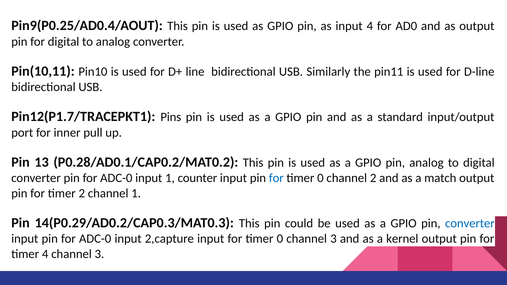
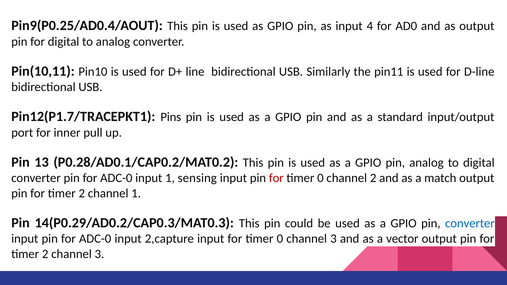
counter: counter -> sensing (197, 178)
for colour: blue -> red (276, 178)
kernel: kernel -> vector (402, 239)
4: 4 -> 2 (45, 254)
